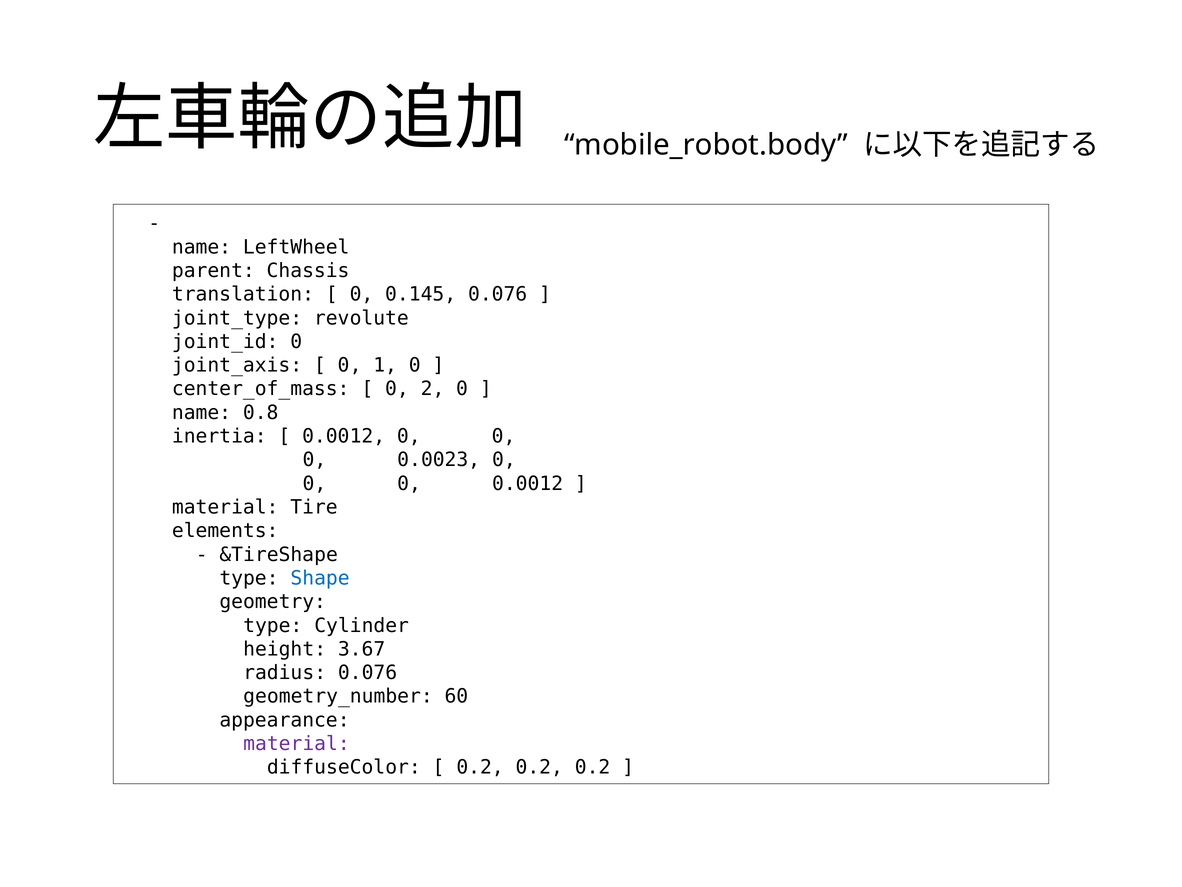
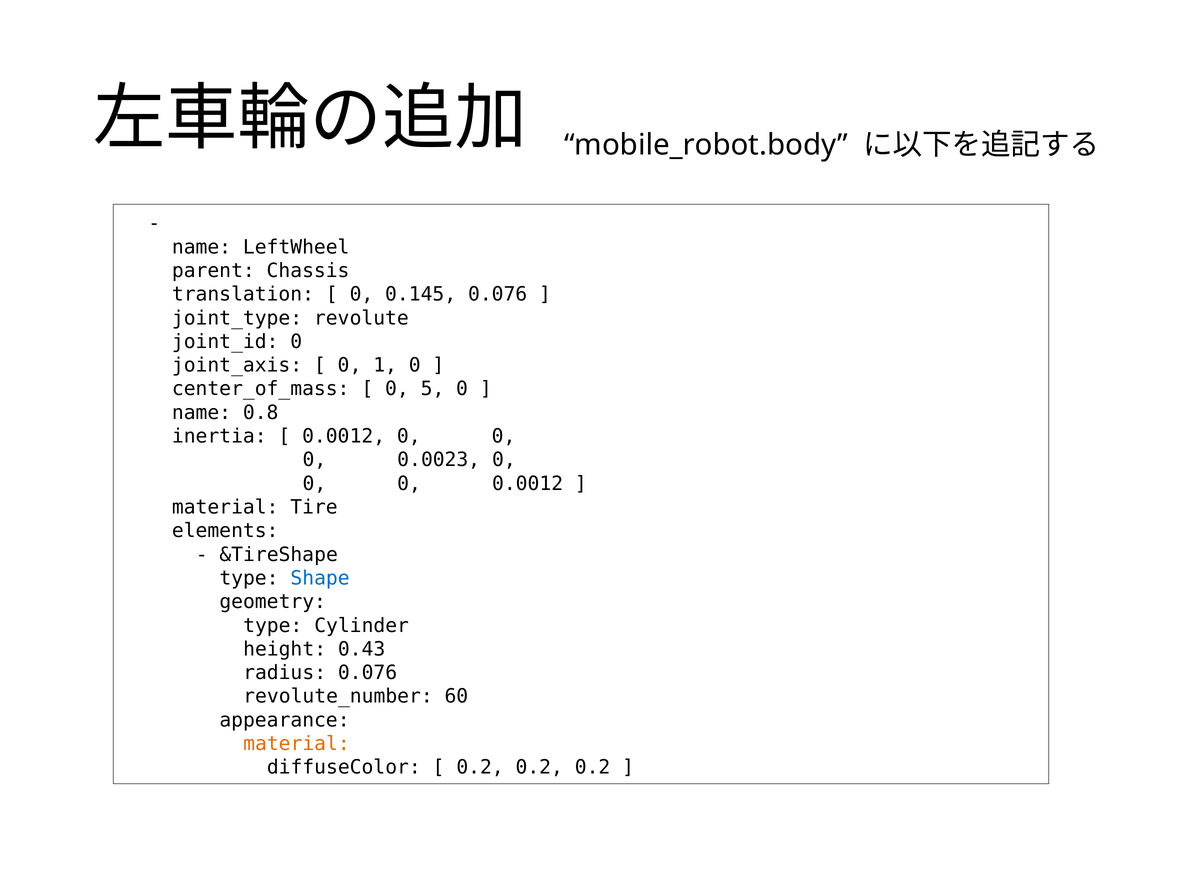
2: 2 -> 5 (433, 389)
3.67: 3.67 -> 0.43 (362, 649)
geometry_number: geometry_number -> revolute_number (338, 696)
material colour: purple -> orange (296, 743)
